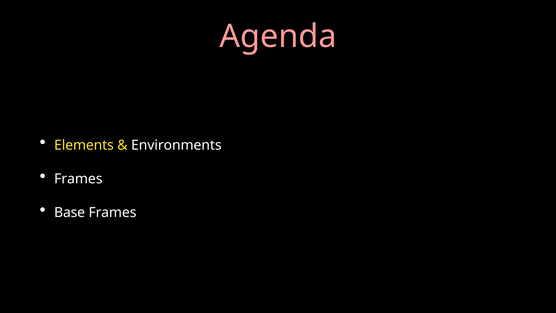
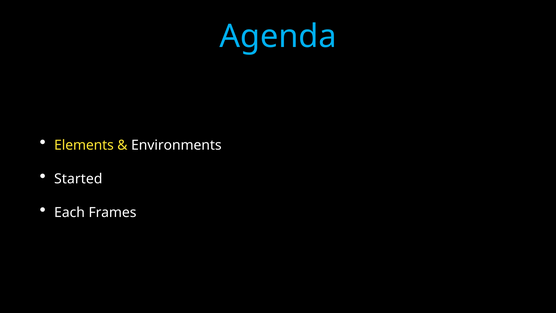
Agenda colour: pink -> light blue (278, 36)
Frames: Frames -> Started (78, 179)
Base: Base -> Each (70, 213)
